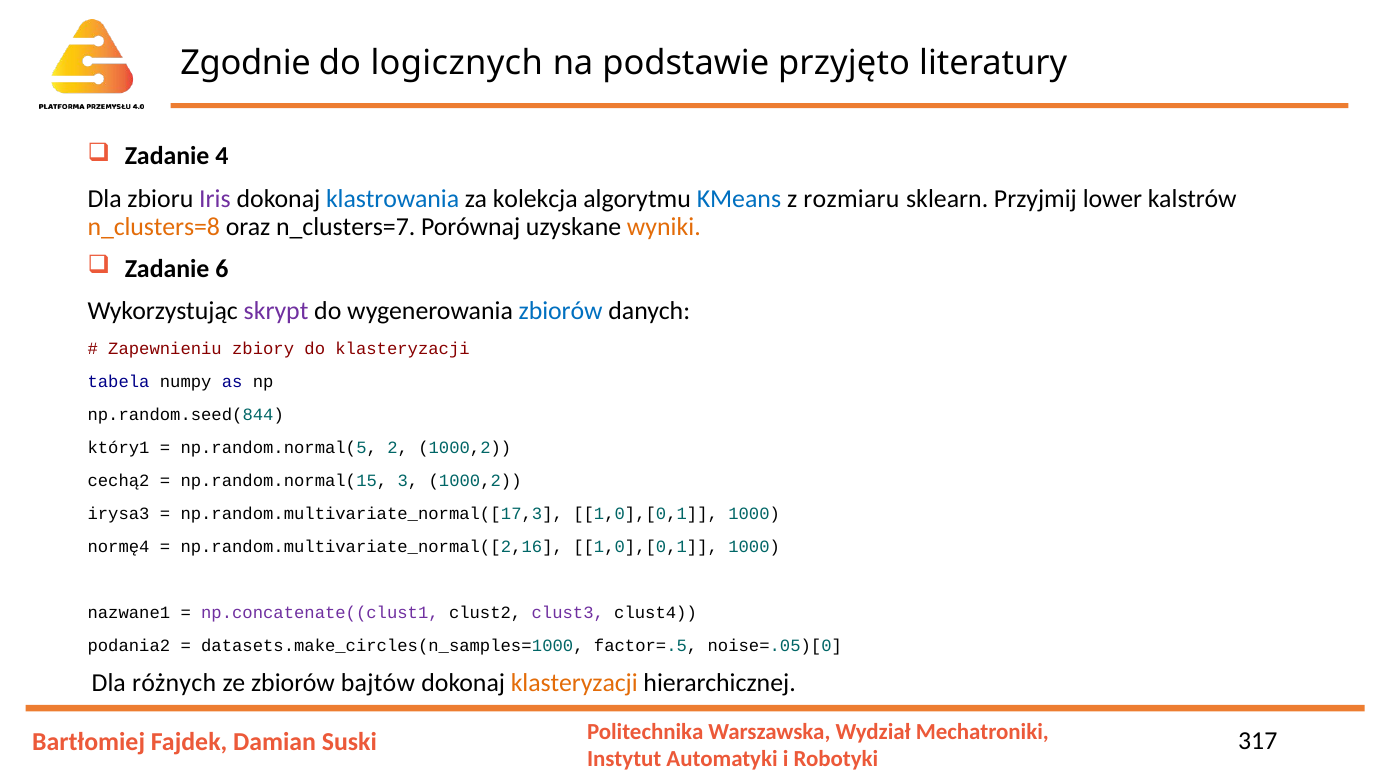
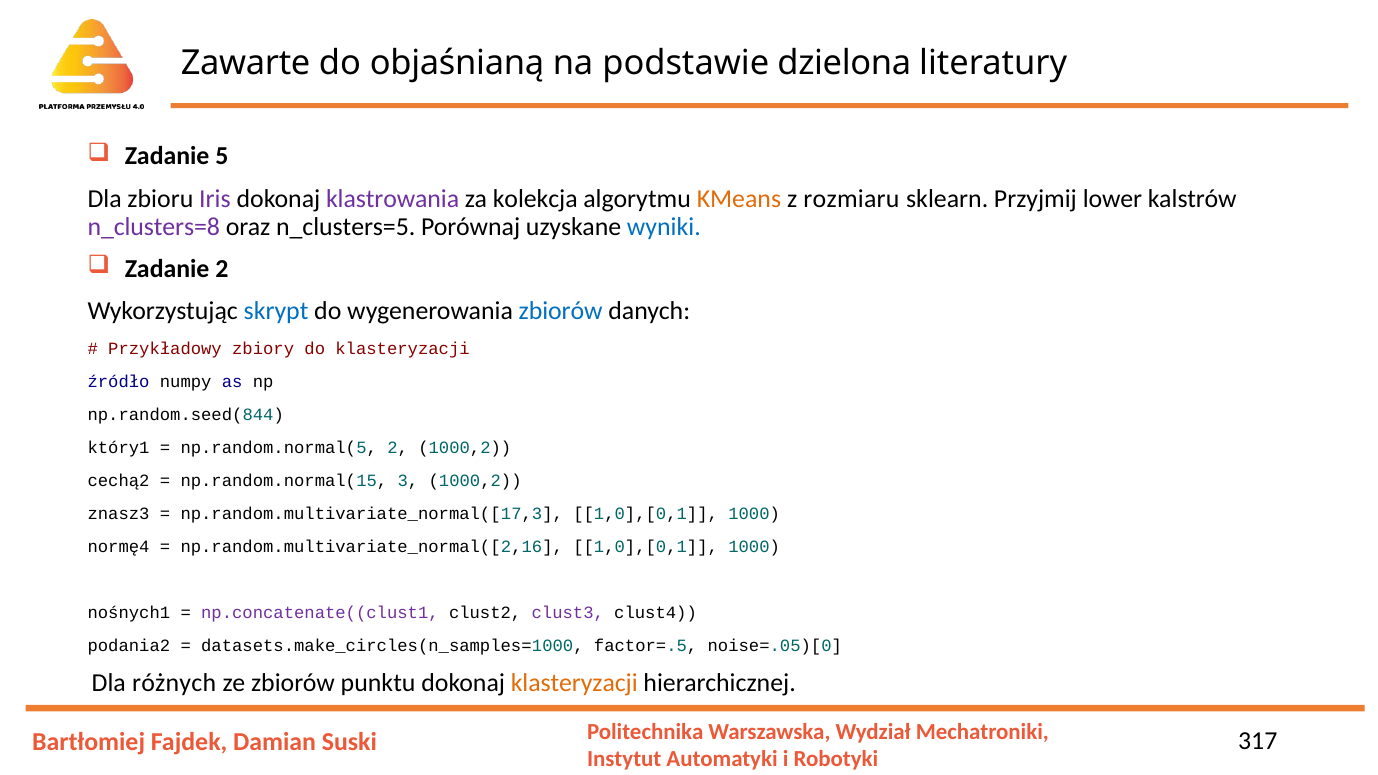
Zgodnie: Zgodnie -> Zawarte (246, 64)
logicznych: logicznych -> objaśnianą (457, 64)
przyjęto: przyjęto -> dzielona (844, 64)
4: 4 -> 5 (222, 156)
klastrowania colour: blue -> purple (393, 199)
KMeans colour: blue -> orange (739, 199)
n_clusters=8 colour: orange -> purple (154, 227)
n_clusters=7: n_clusters=7 -> n_clusters=5 (346, 227)
wyniki colour: orange -> blue (664, 227)
Zadanie 6: 6 -> 2 (222, 269)
skrypt colour: purple -> blue (276, 311)
Zapewnieniu: Zapewnieniu -> Przykładowy (165, 349)
tabela: tabela -> źródło (119, 382)
irysa3: irysa3 -> znasz3 (119, 514)
nazwane1: nazwane1 -> nośnych1 (129, 613)
bajtów: bajtów -> punktu (378, 683)
